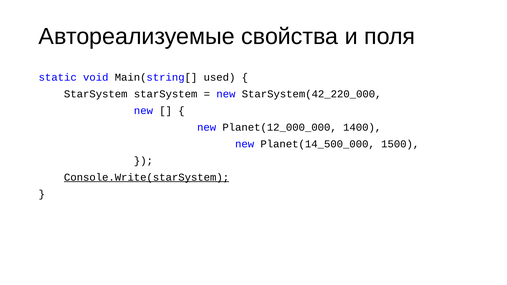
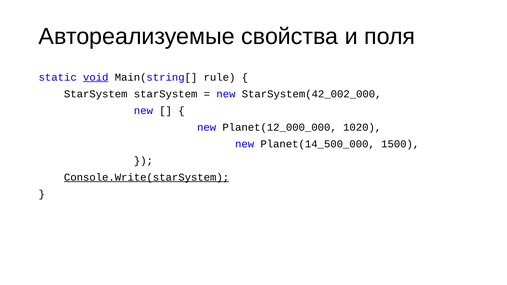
void underline: none -> present (96, 77)
used: used -> rule (219, 77)
StarSystem(42_220_000: StarSystem(42_220_000 -> StarSystem(42_002_000 (312, 94)
1400: 1400 -> 1020 (362, 127)
